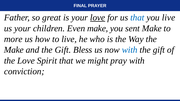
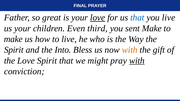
Even make: make -> third (98, 28)
more: more -> make (13, 39)
Make: Make -> Spirit (14, 50)
and the Gift: Gift -> Into (63, 50)
with colour: blue -> orange (130, 50)
with underline: none -> present (137, 61)
